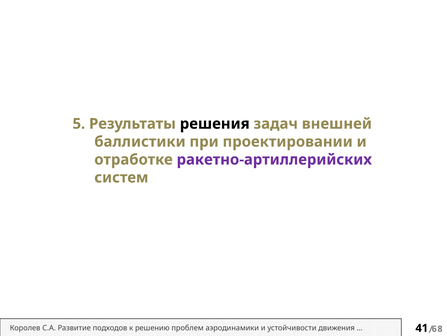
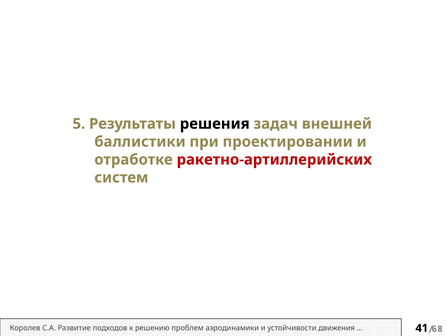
ракетно-артиллерийских colour: purple -> red (274, 159)
